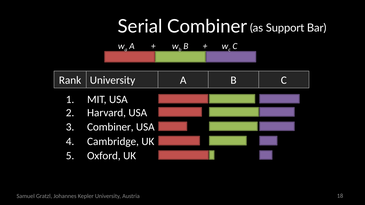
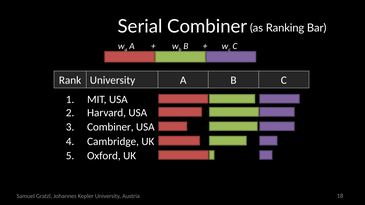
Support: Support -> Ranking (285, 28)
